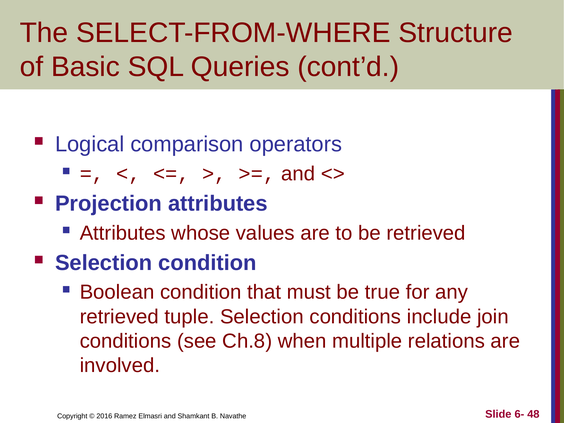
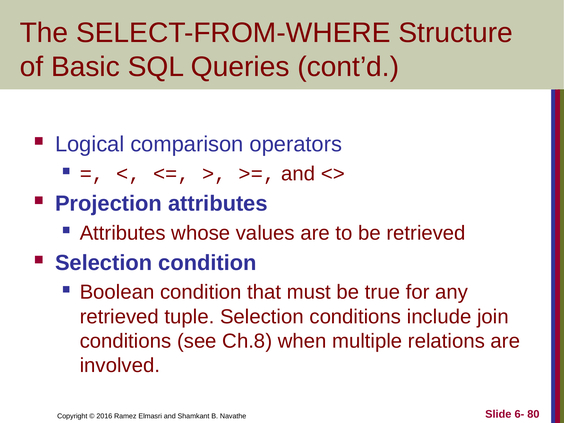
48: 48 -> 80 (533, 414)
